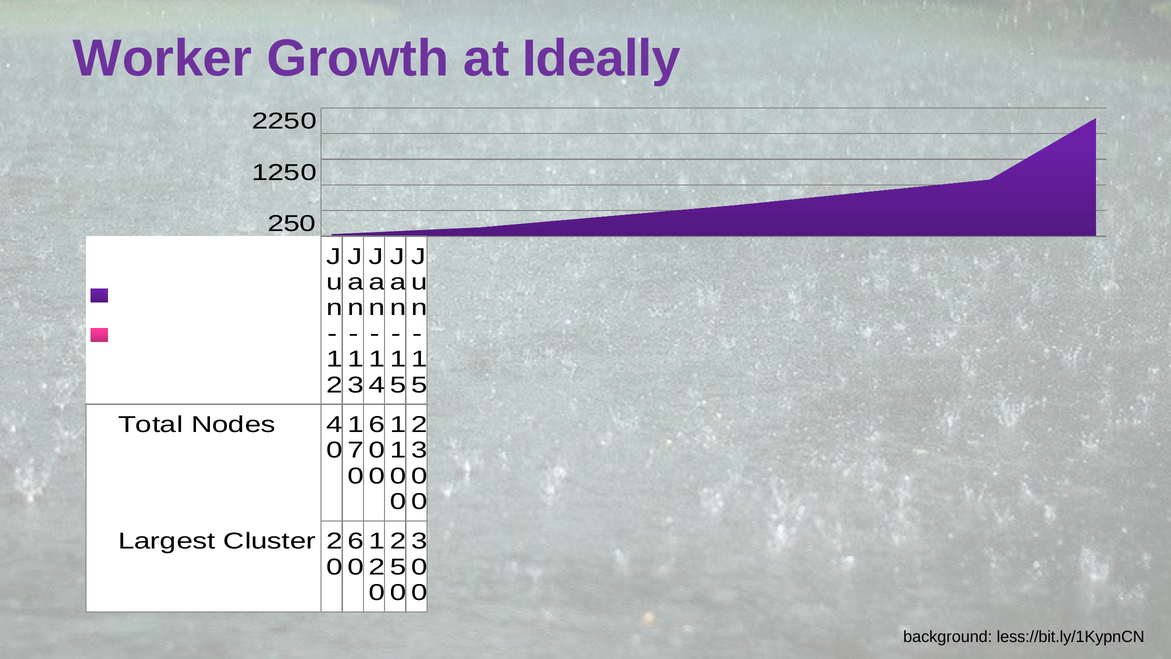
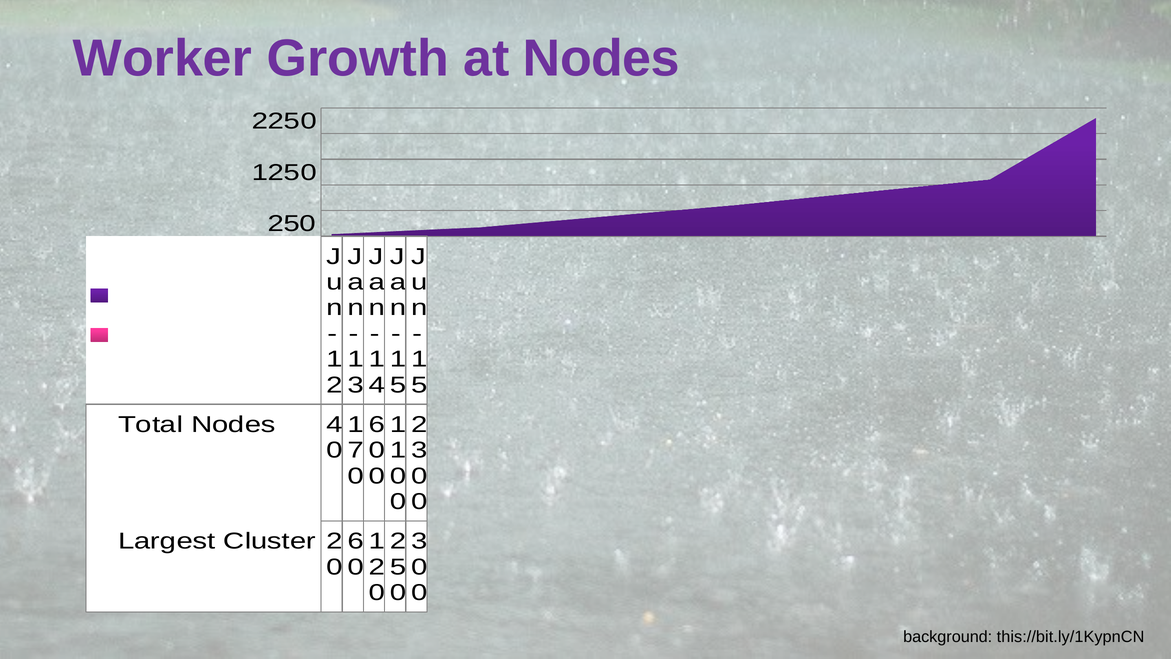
at Ideally: Ideally -> Nodes (601, 58)
less://bit.ly/1KypnCN: less://bit.ly/1KypnCN -> this://bit.ly/1KypnCN (1071, 637)
